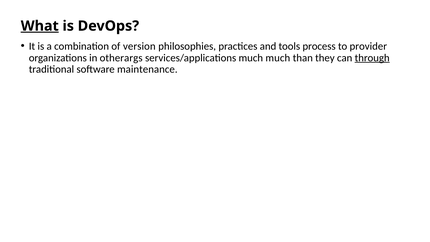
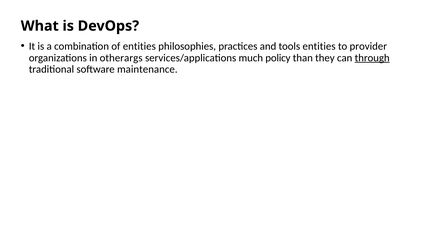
What underline: present -> none (40, 26)
of version: version -> entities (139, 46)
tools process: process -> entities (319, 46)
much much: much -> policy (278, 58)
